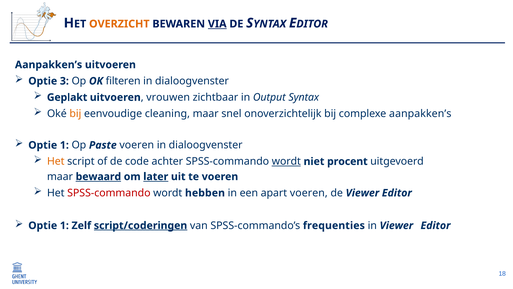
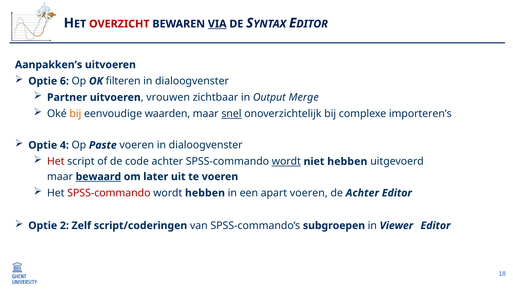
OVERZICHT colour: orange -> red (119, 24)
3: 3 -> 6 (64, 81)
Geplakt: Geplakt -> Partner (67, 97)
Syntax: Syntax -> Merge (304, 97)
cleaning: cleaning -> waarden (167, 114)
snel underline: none -> present (231, 114)
complexe aanpakken’s: aanpakken’s -> importeren’s (420, 114)
1: 1 -> 4 (64, 145)
Het colour: orange -> red (56, 161)
niet procent: procent -> hebben (347, 161)
later underline: present -> none (156, 176)
de Viewer: Viewer -> Achter (362, 193)
1: 1 -> 2 (64, 225)
script/coderingen underline: present -> none (141, 225)
frequenties: frequenties -> subgroepen (334, 225)
